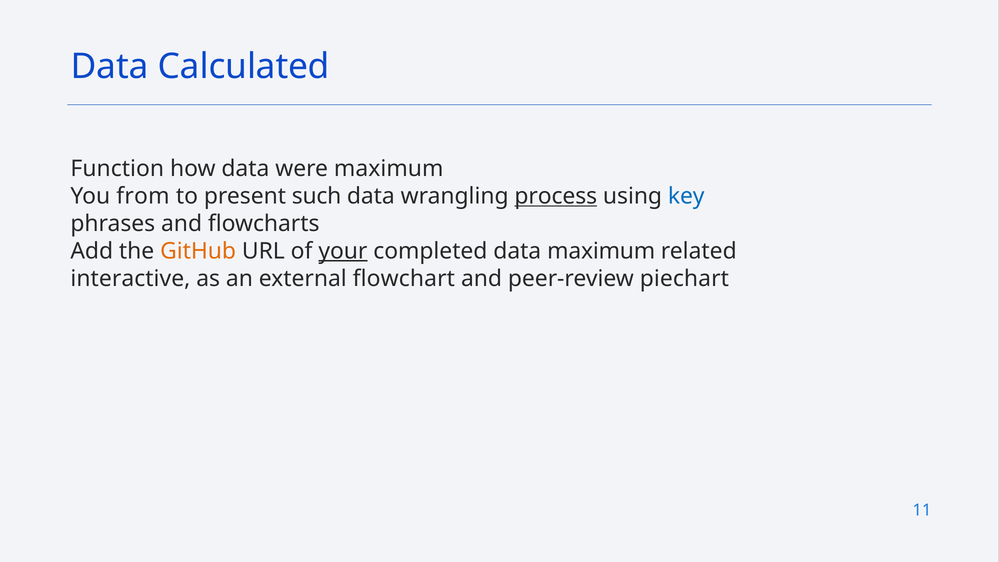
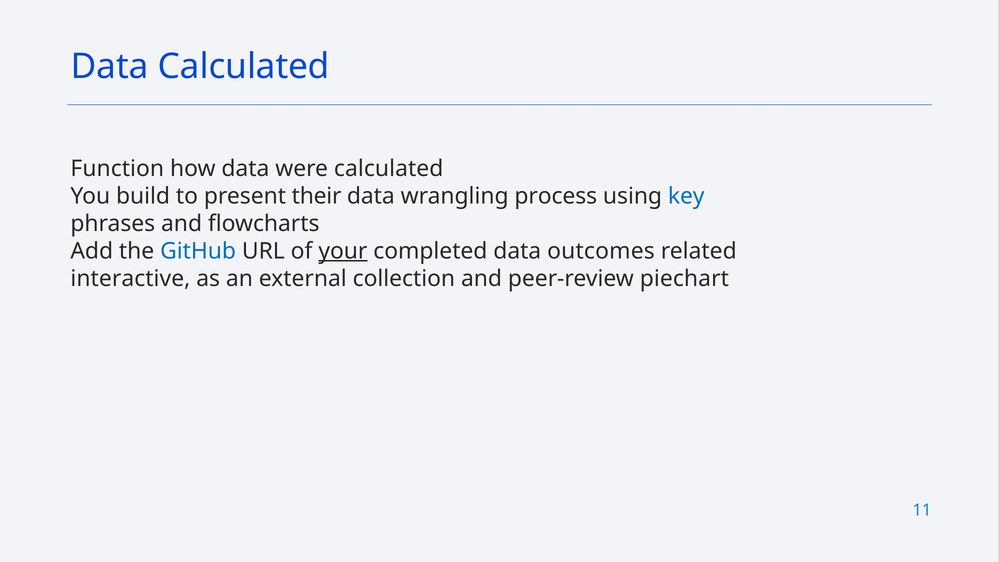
were maximum: maximum -> calculated (389, 169)
from: from -> build (143, 196)
such: such -> their (317, 196)
process underline: present -> none (556, 196)
GitHub colour: orange -> blue (198, 251)
data maximum: maximum -> outcomes (601, 251)
flowchart: flowchart -> collection (404, 278)
